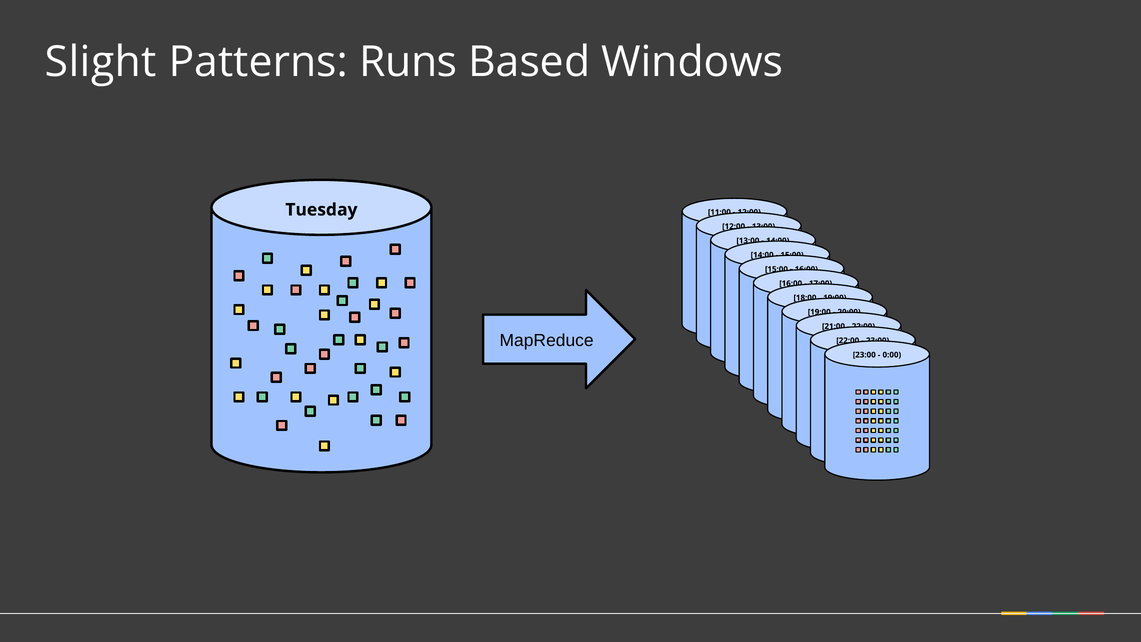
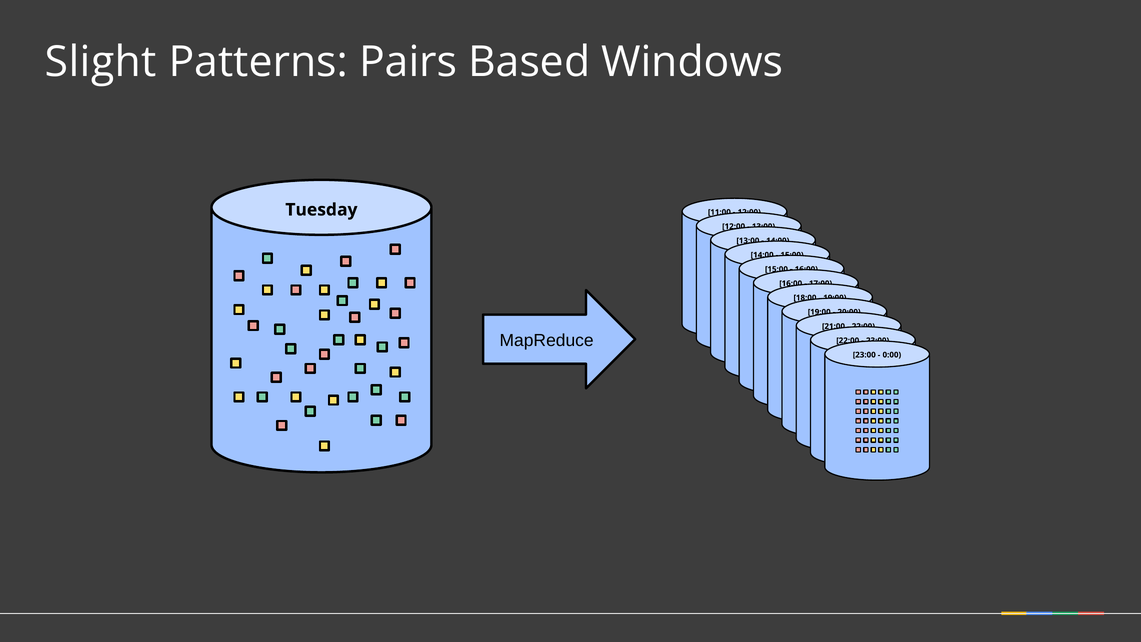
Runs: Runs -> Pairs (408, 62)
